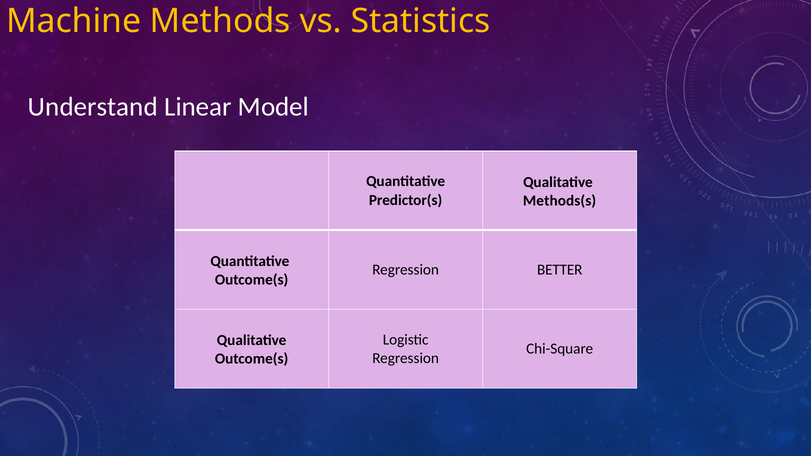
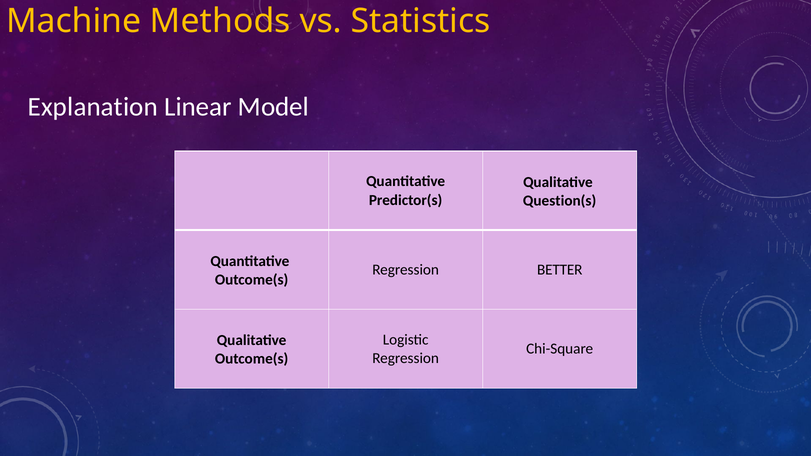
Understand: Understand -> Explanation (93, 107)
Methods(s: Methods(s -> Question(s (560, 201)
